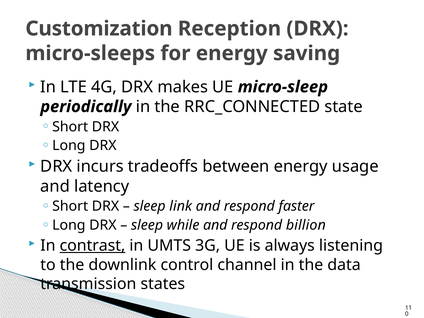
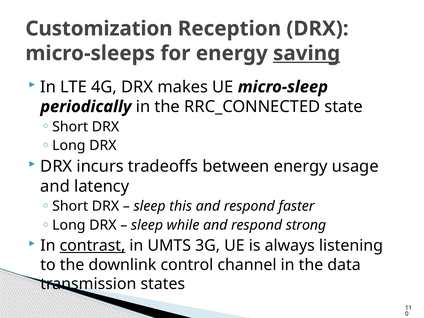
saving underline: none -> present (307, 53)
link: link -> this (181, 206)
billion: billion -> strong (306, 225)
